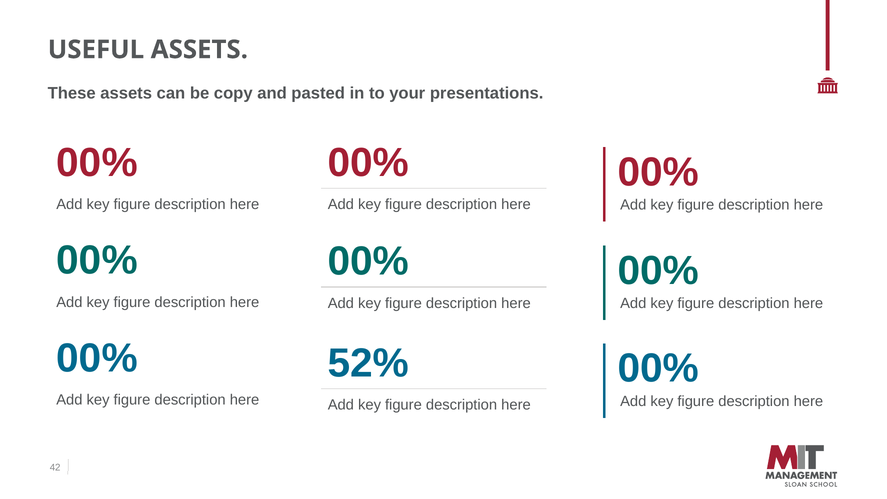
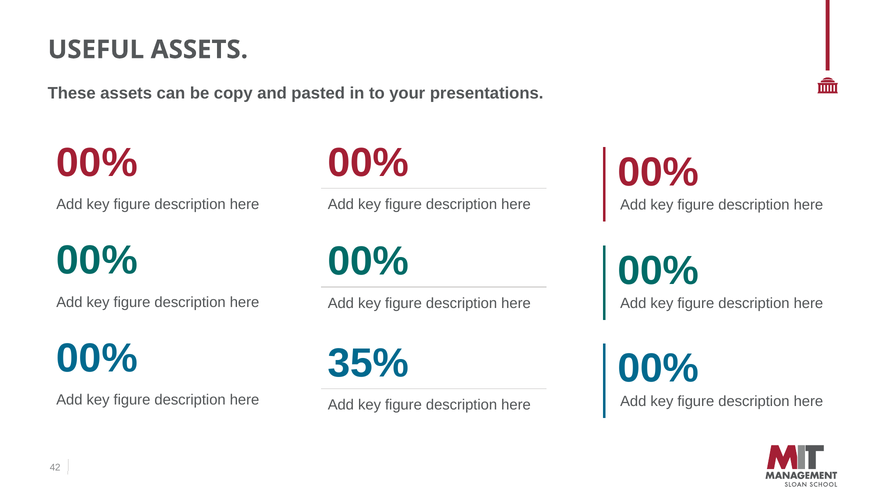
52%: 52% -> 35% (368, 363)
